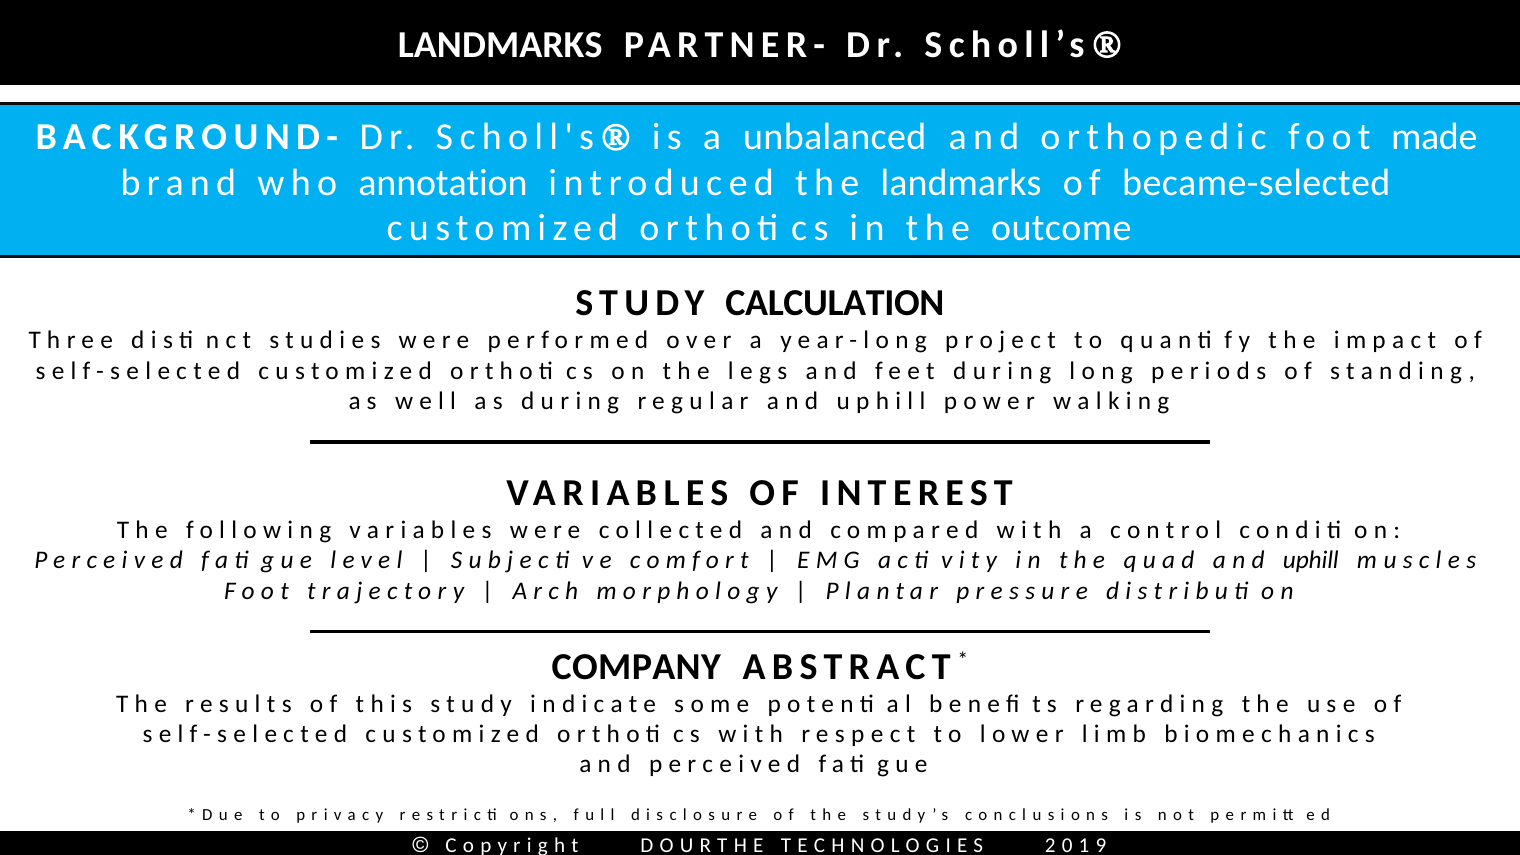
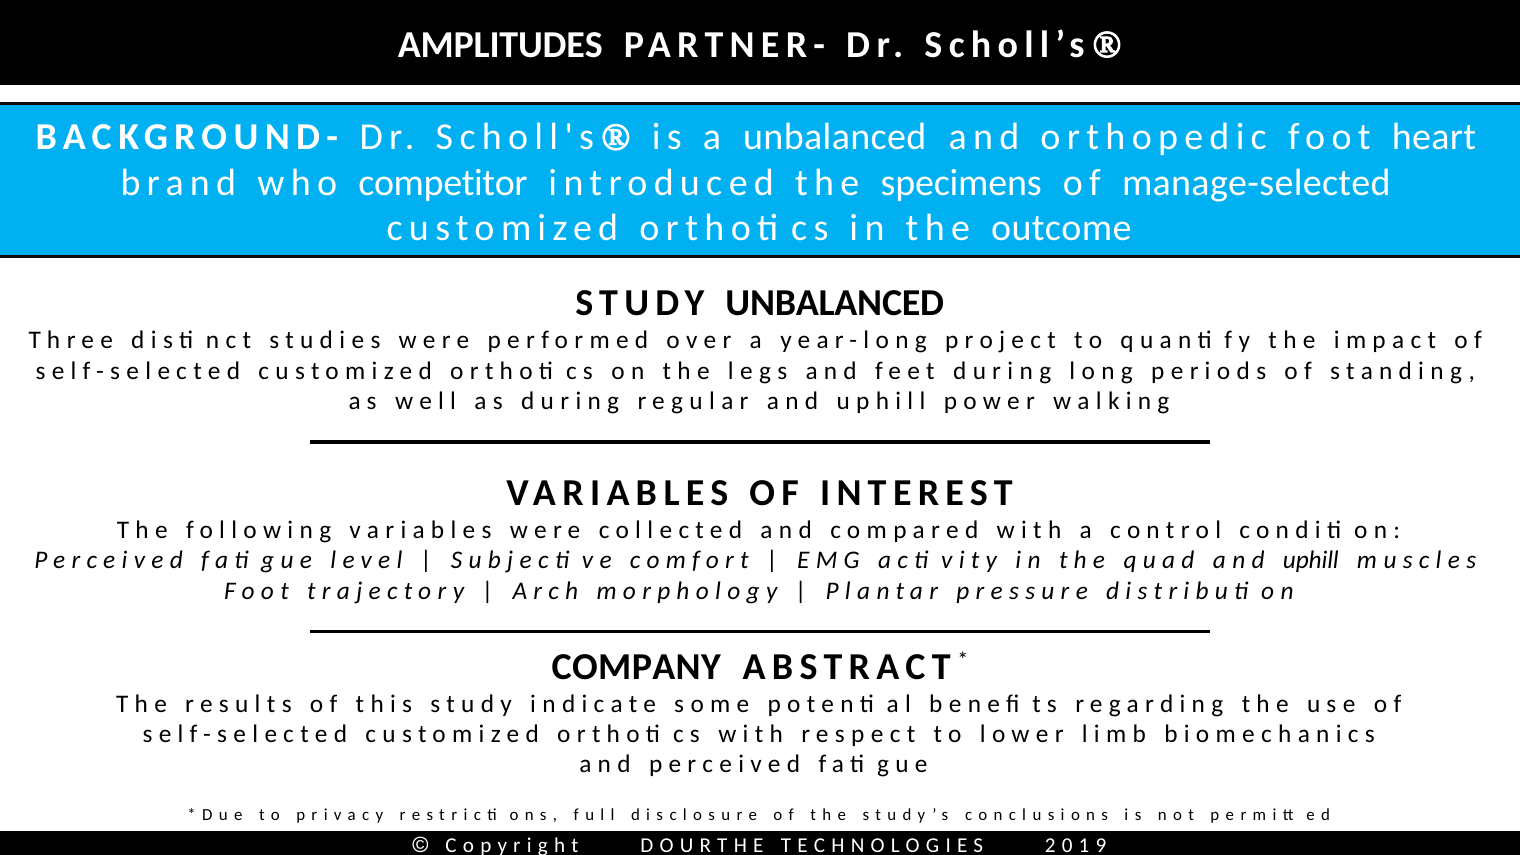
LANDMARKS: LANDMARKS -> AMPLITUDES (500, 44)
made: made -> heart (1434, 137)
annotation: annotation -> competitor (443, 183)
the landmarks: landmarks -> specimens (961, 183)
became-selected: became-selected -> manage-selected (1256, 183)
STUDY CALCULATION: CALCULATION -> UNBALANCED (835, 303)
